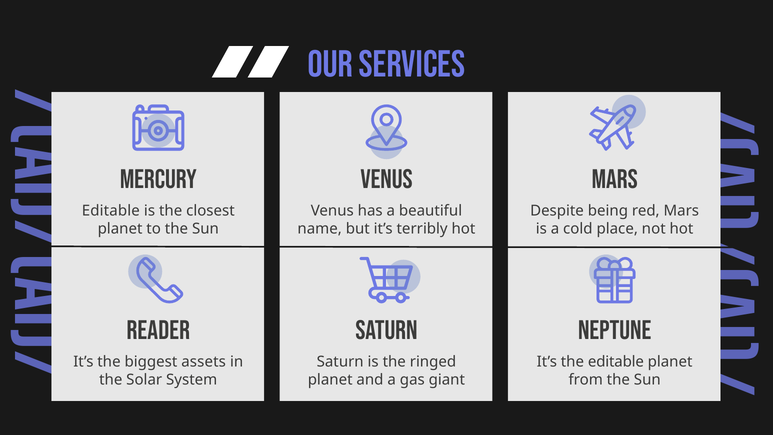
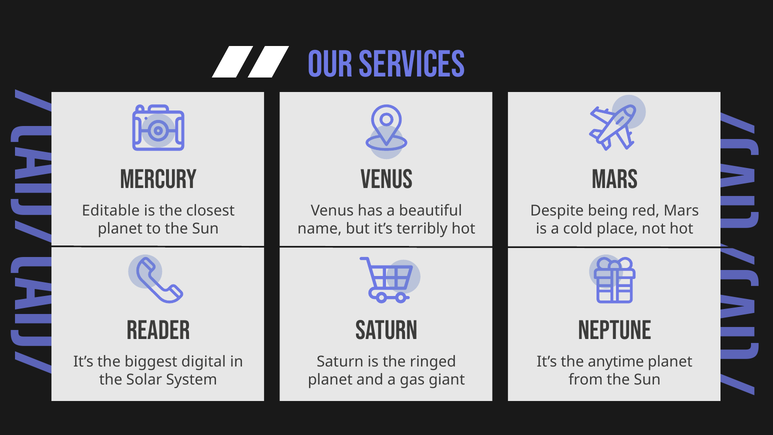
assets: assets -> digital (204, 362)
the editable: editable -> anytime (616, 362)
